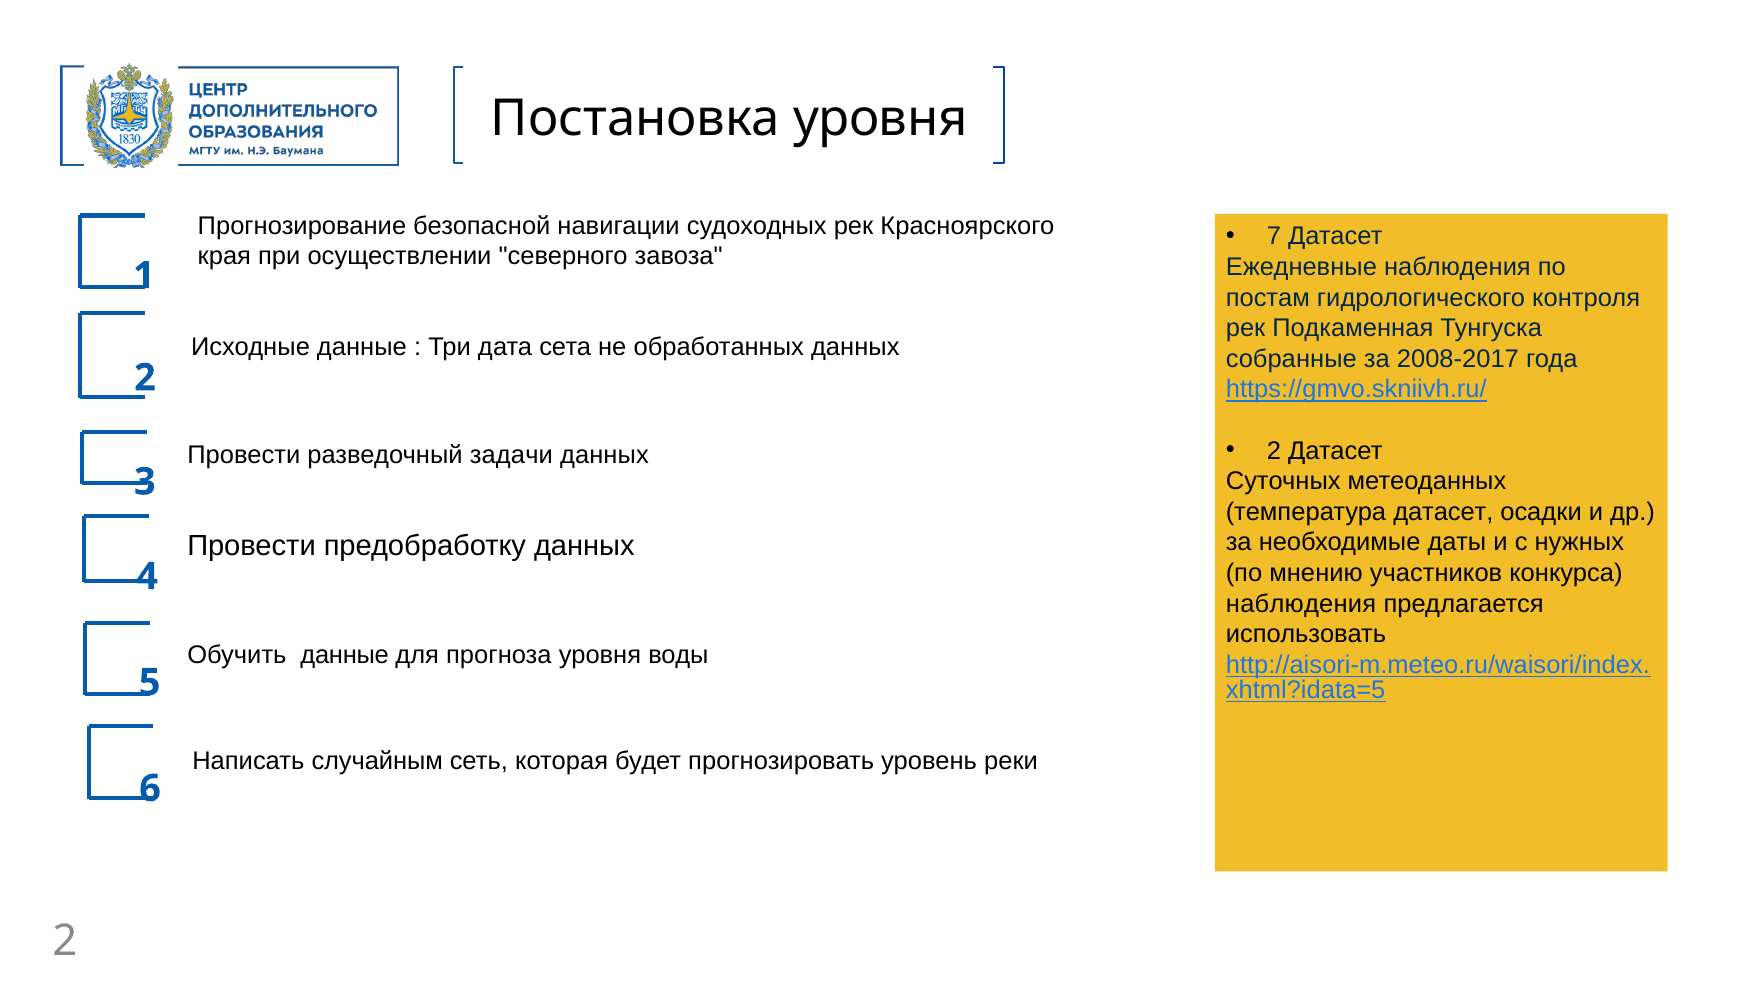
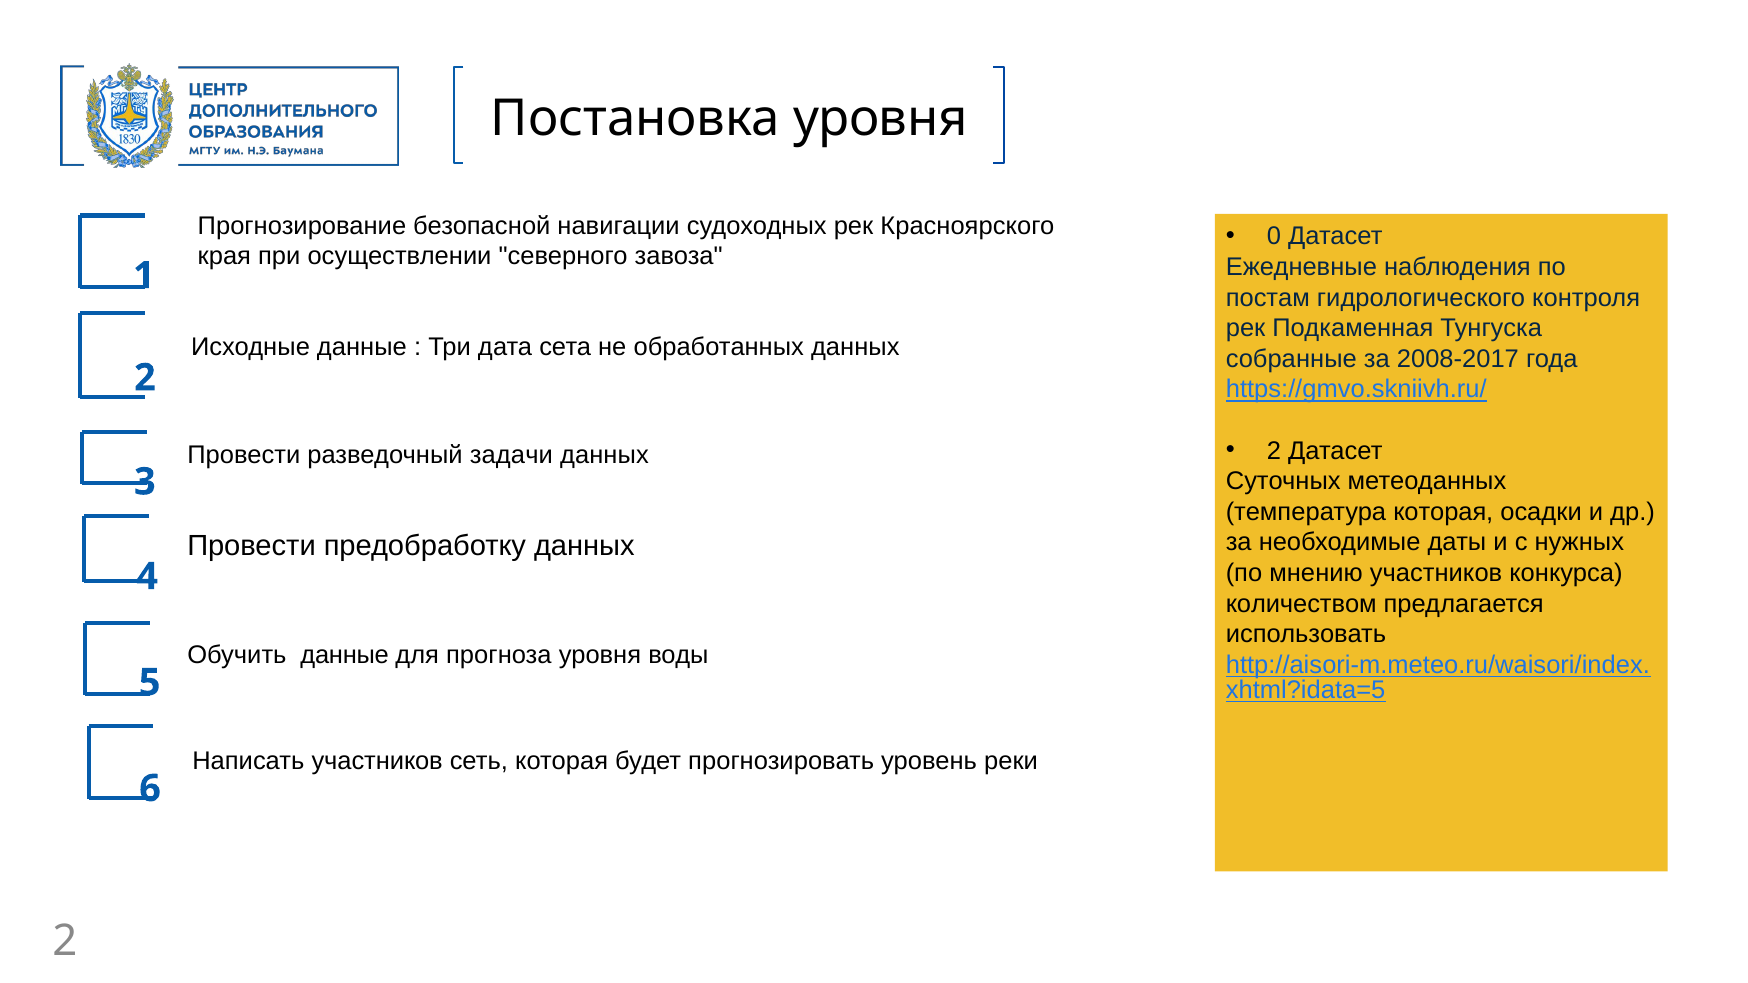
7: 7 -> 0 (1274, 237)
температура датасет: датасет -> которая (1443, 512)
наблюдения: наблюдения -> количеством (1301, 604)
Написать случайным: случайным -> участников (377, 762)
